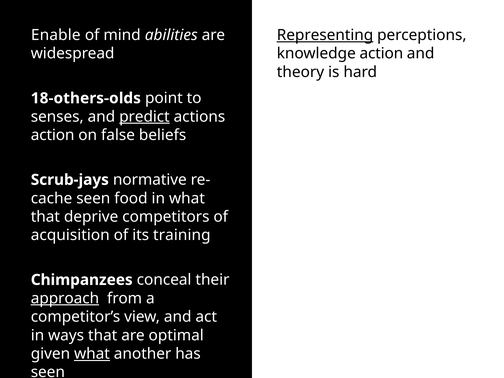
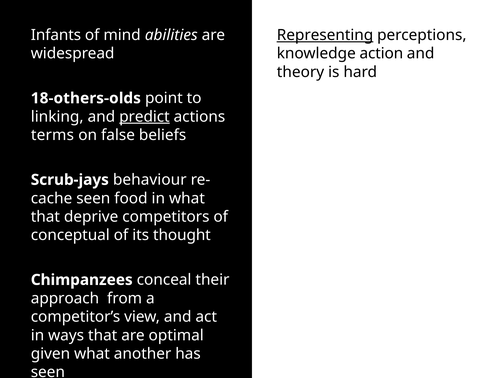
Enable: Enable -> Infants (56, 35)
senses: senses -> linking (57, 117)
action: action -> terms (52, 135)
normative: normative -> behaviour (150, 180)
acquisition: acquisition -> conceptual (70, 235)
training: training -> thought (182, 235)
approach underline: present -> none (65, 298)
what underline: present -> none (92, 354)
